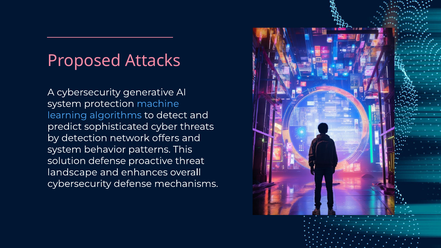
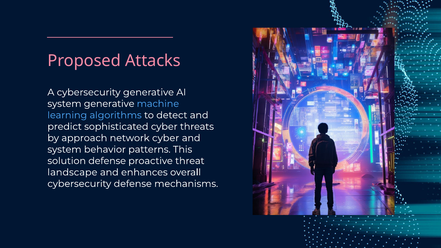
system protection: protection -> generative (109, 104)
detection: detection -> approach (84, 138)
network offers: offers -> cyber (166, 138)
